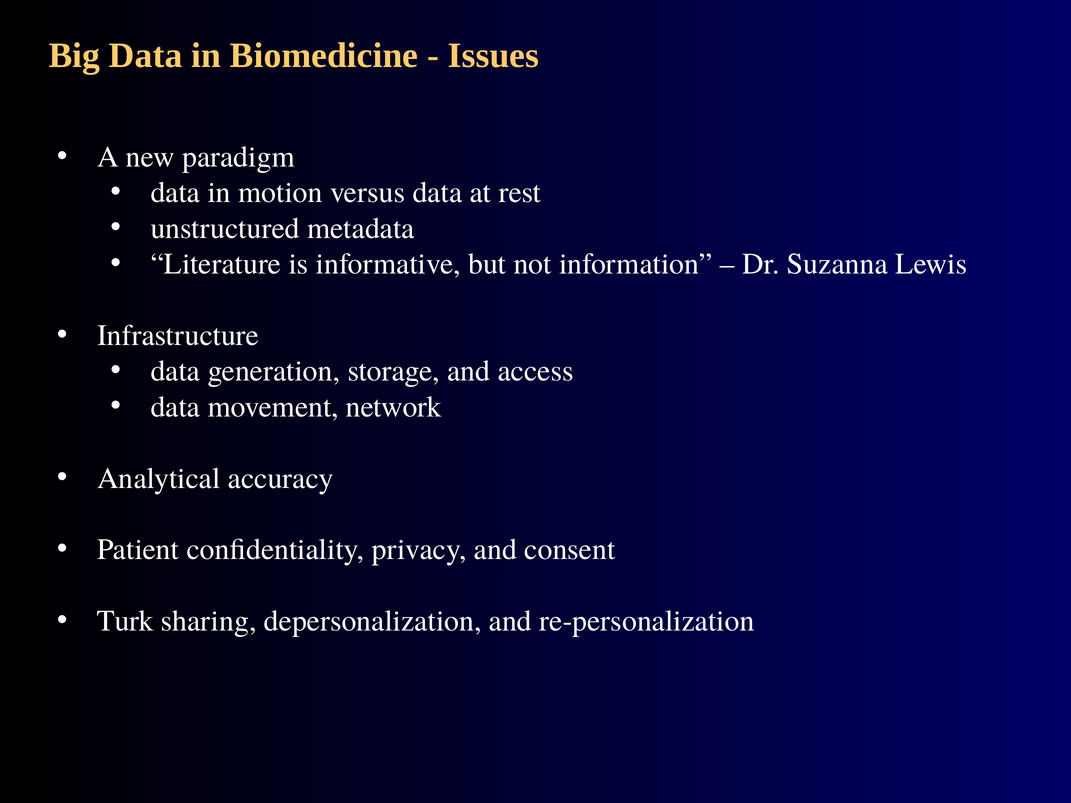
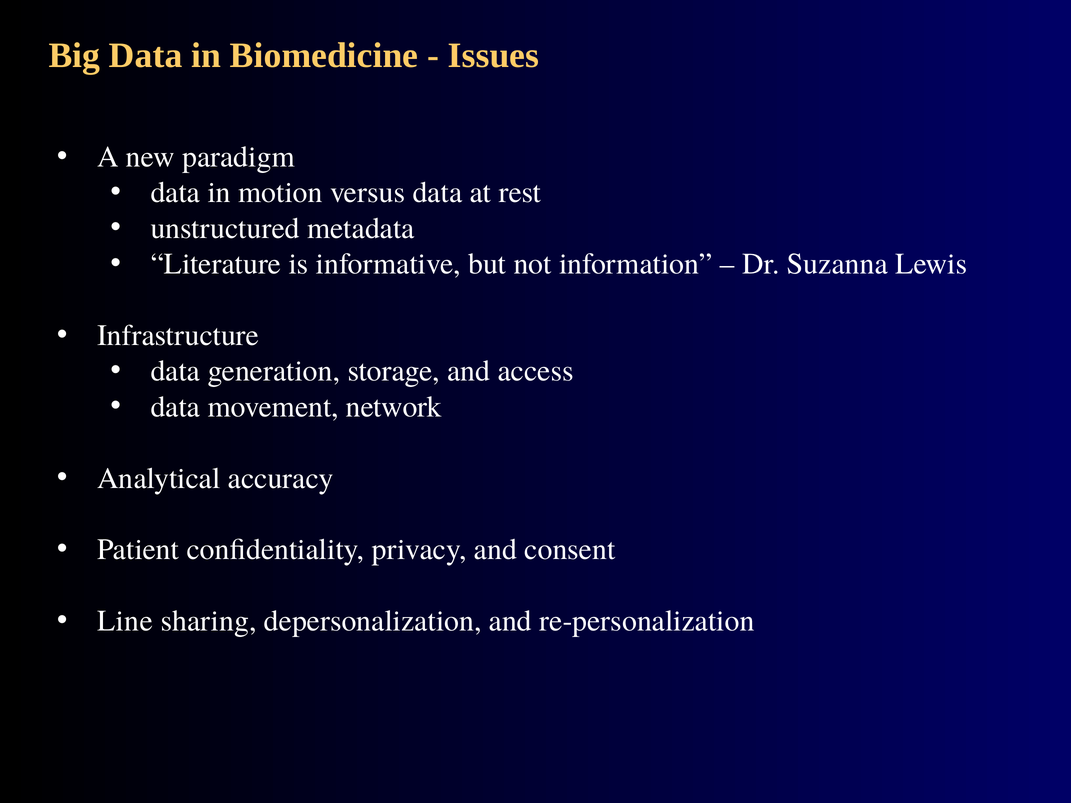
Turk: Turk -> Line (125, 621)
